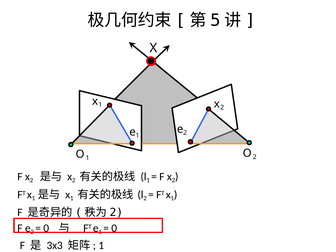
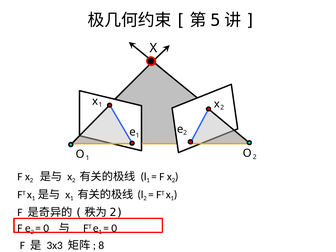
1: 1 -> 8 (101, 246)
